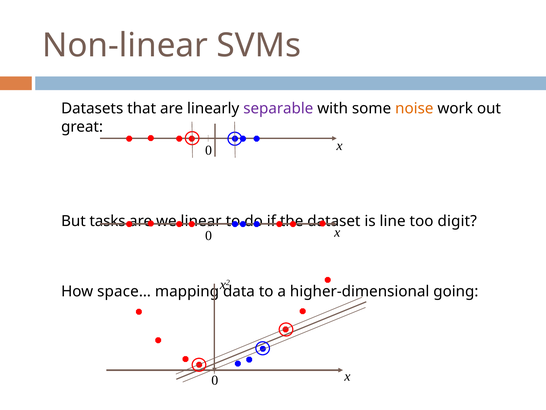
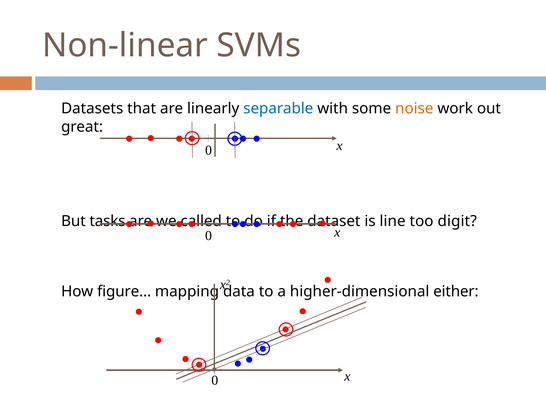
separable colour: purple -> blue (278, 108)
linear: linear -> called (201, 221)
space…: space… -> figure… (124, 291)
going: going -> either (456, 291)
